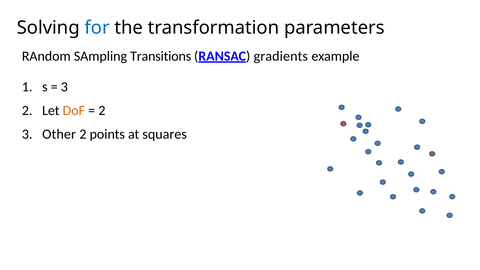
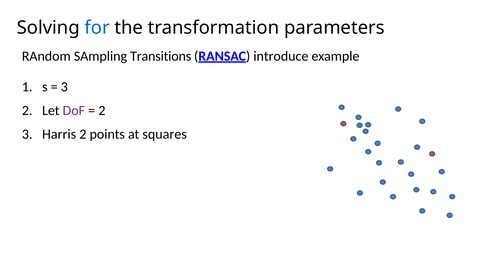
gradients: gradients -> introduce (281, 56)
DoF colour: orange -> purple (74, 111)
Other: Other -> Harris (59, 134)
